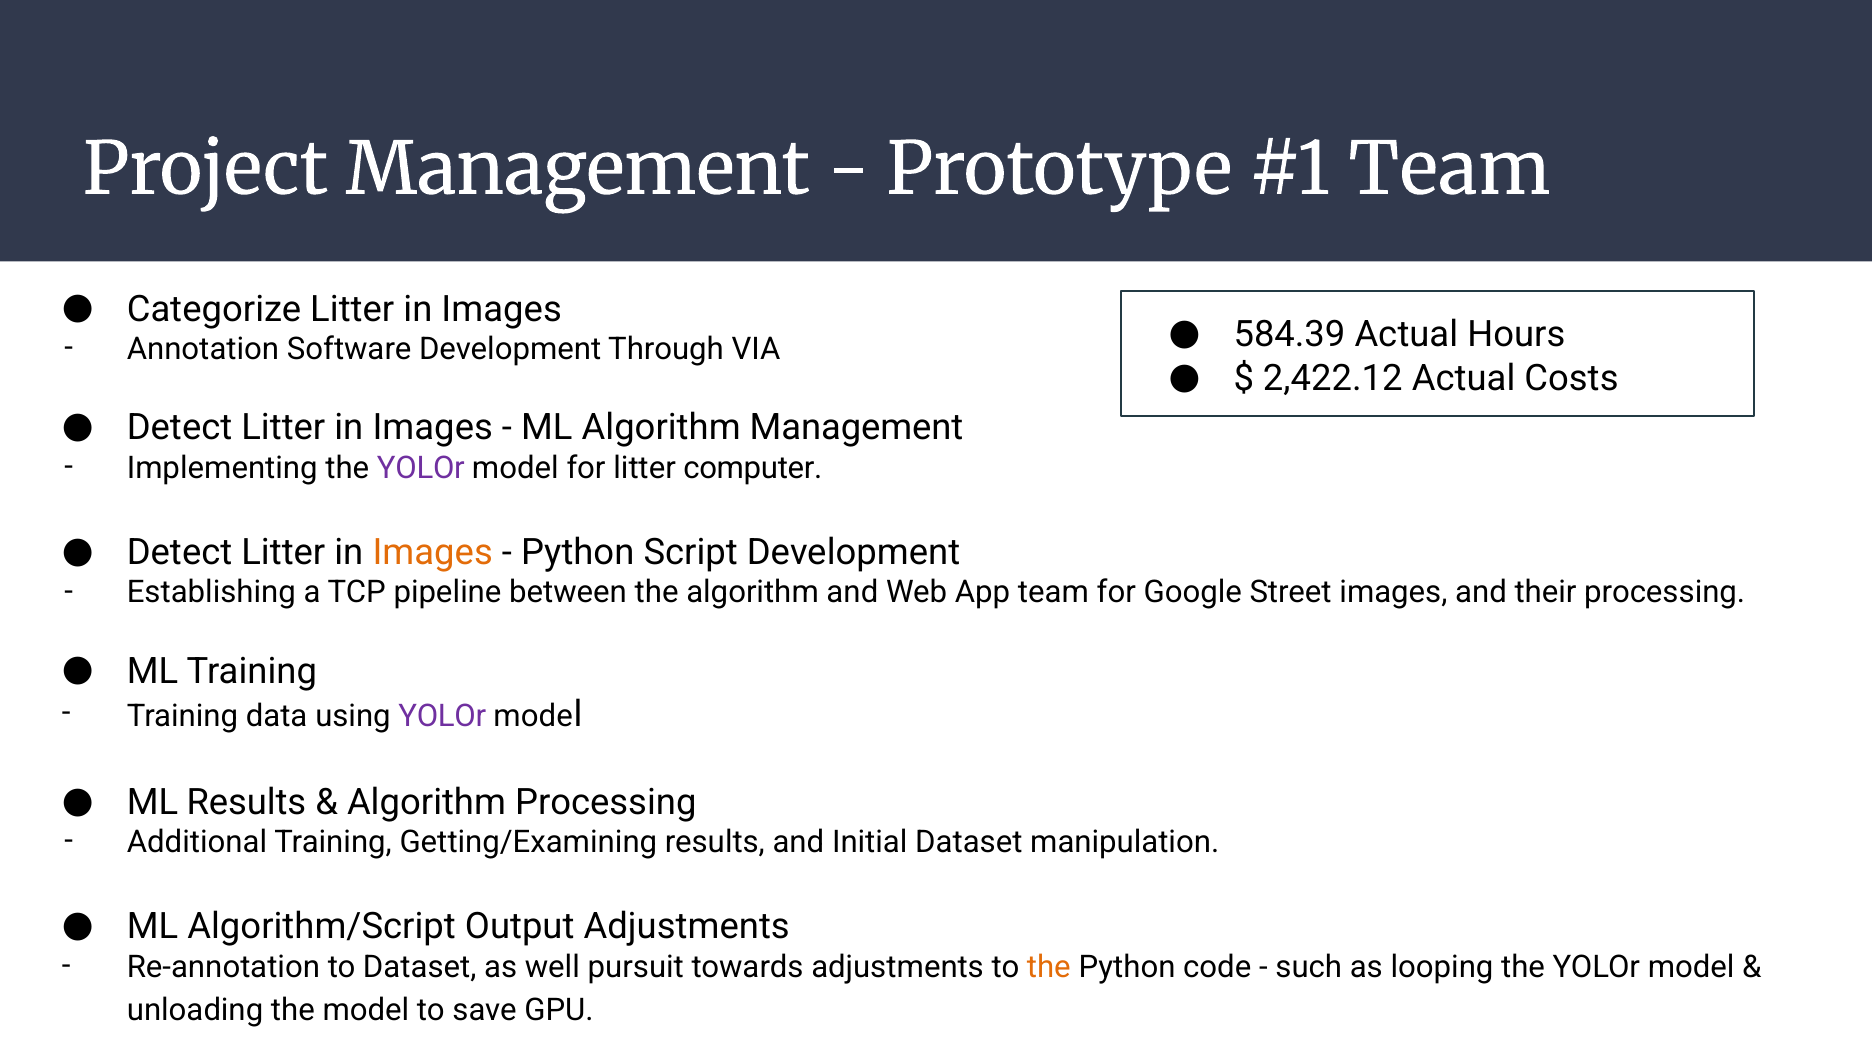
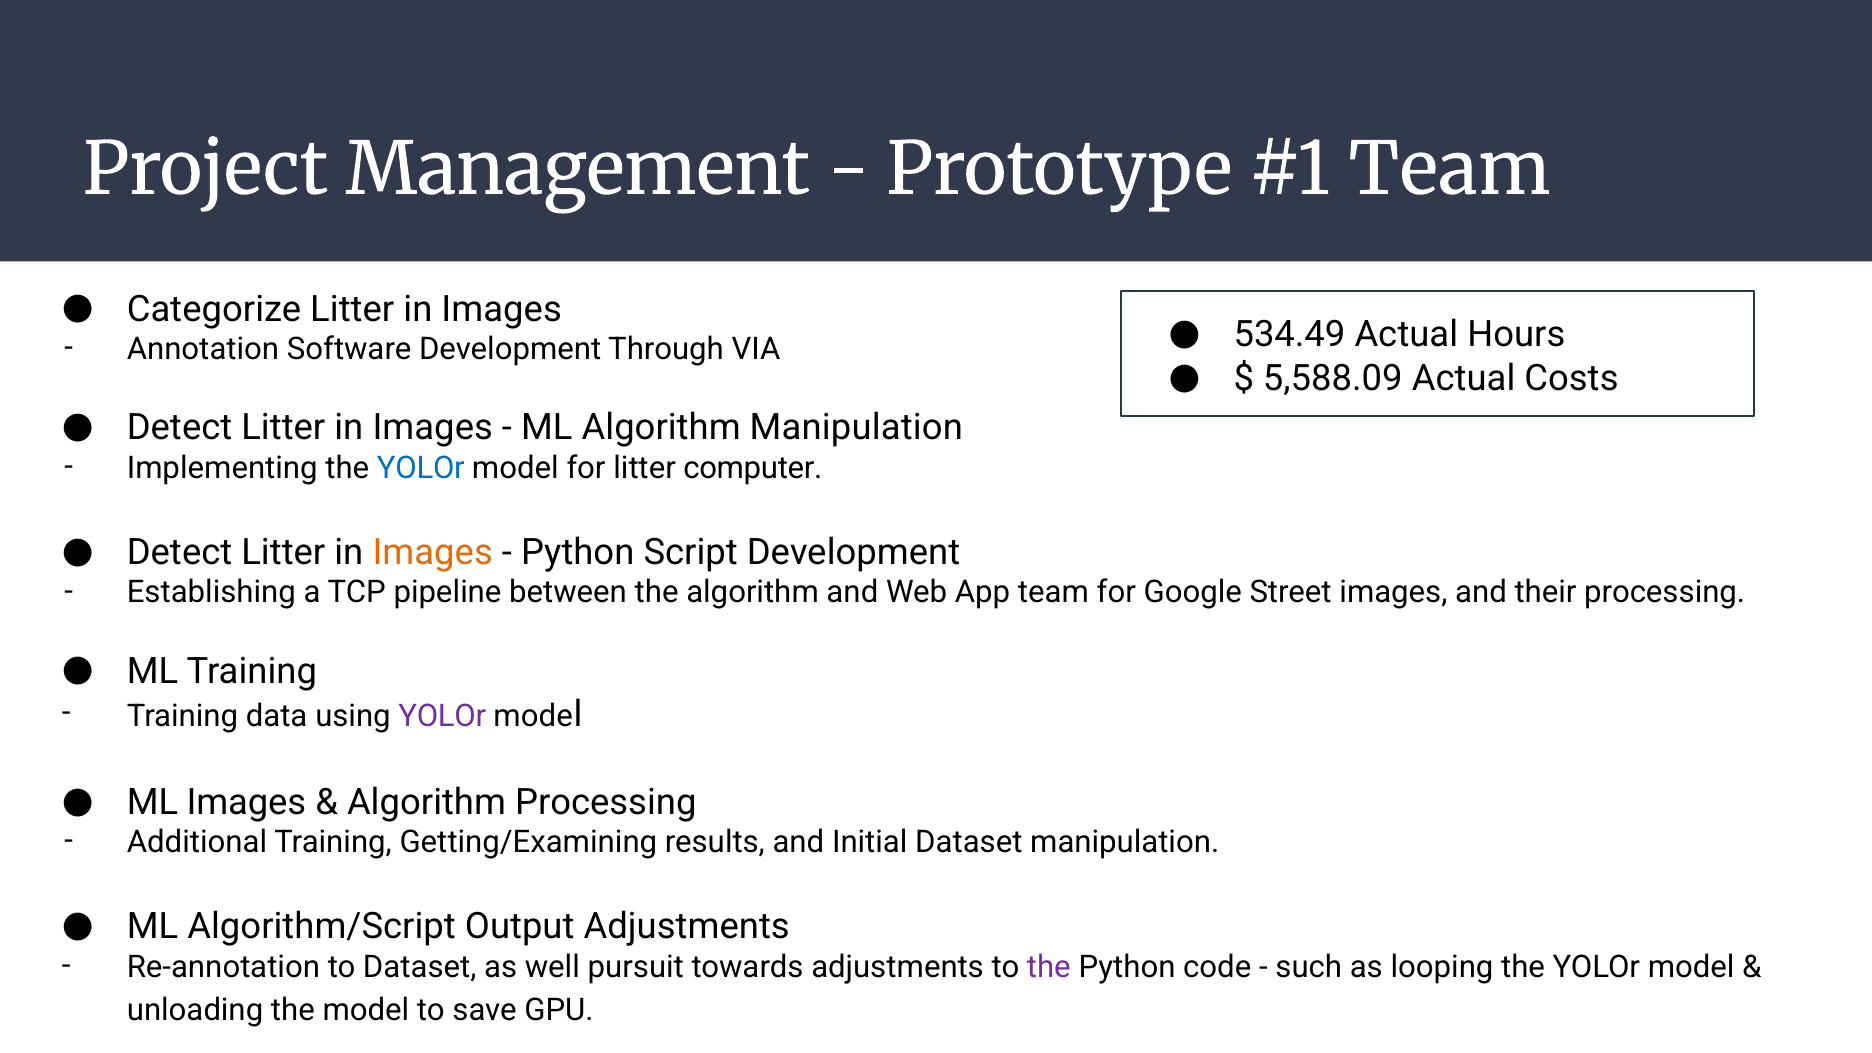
584.39: 584.39 -> 534.49 (1289, 335)
2,422.12: 2,422.12 -> 5,588.09 (1333, 378)
Algorithm Management: Management -> Manipulation (856, 428)
YOLOr colour: purple -> blue (421, 468)
ML Results: Results -> Images (246, 802)
the colour: orange -> purple (1049, 967)
